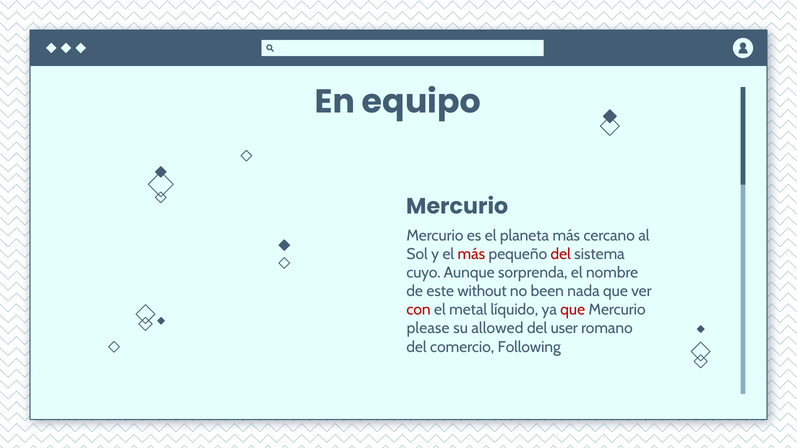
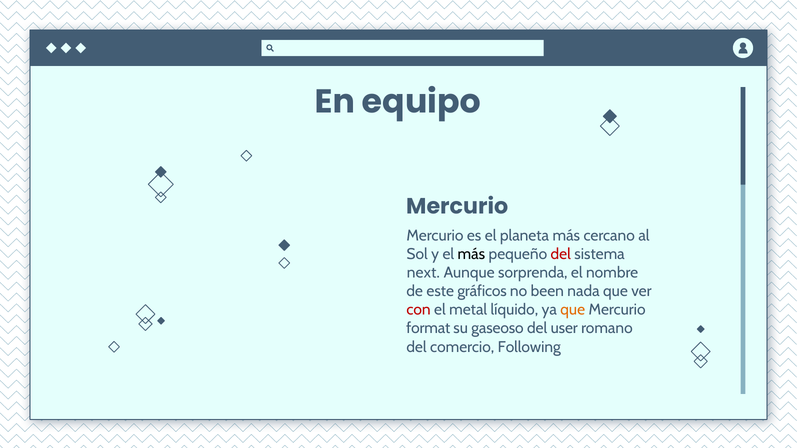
más colour: red -> black (471, 254)
cuyo: cuyo -> next (423, 273)
without: without -> gráficos (482, 291)
que colour: red -> orange (573, 310)
please: please -> format (428, 329)
allowed: allowed -> gaseoso (498, 329)
